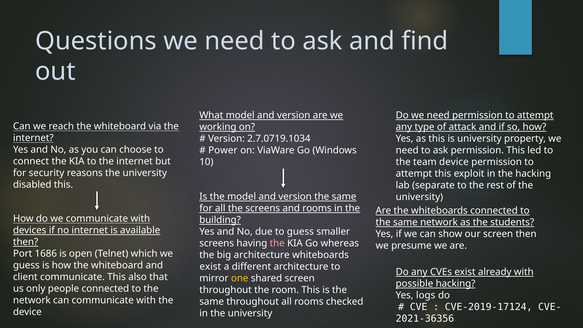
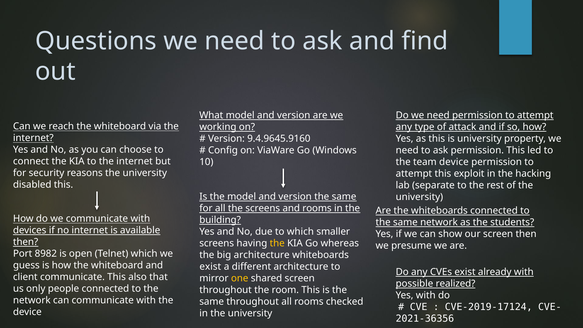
2.7.0719.1034: 2.7.0719.1034 -> 9.4.9645.9160 (279, 139)
Power: Power -> Config (223, 150)
to guess: guess -> which (300, 232)
the colour: pink -> yellow (277, 243)
1686: 1686 -> 8982 (46, 254)
possible hacking: hacking -> realized (456, 283)
Yes logs: logs -> with (426, 295)
